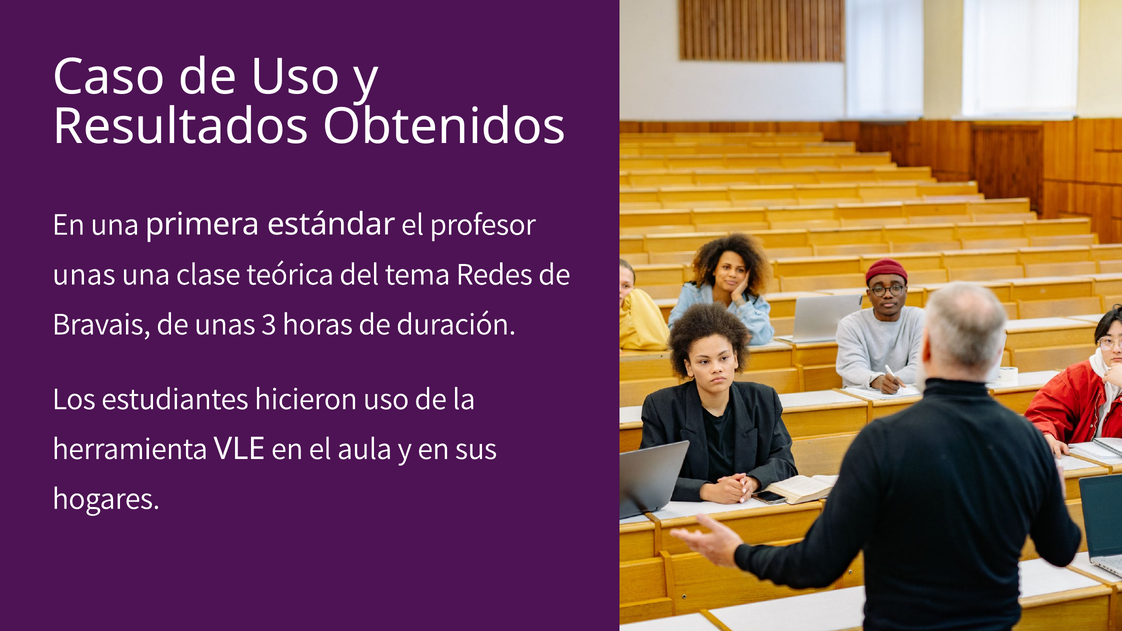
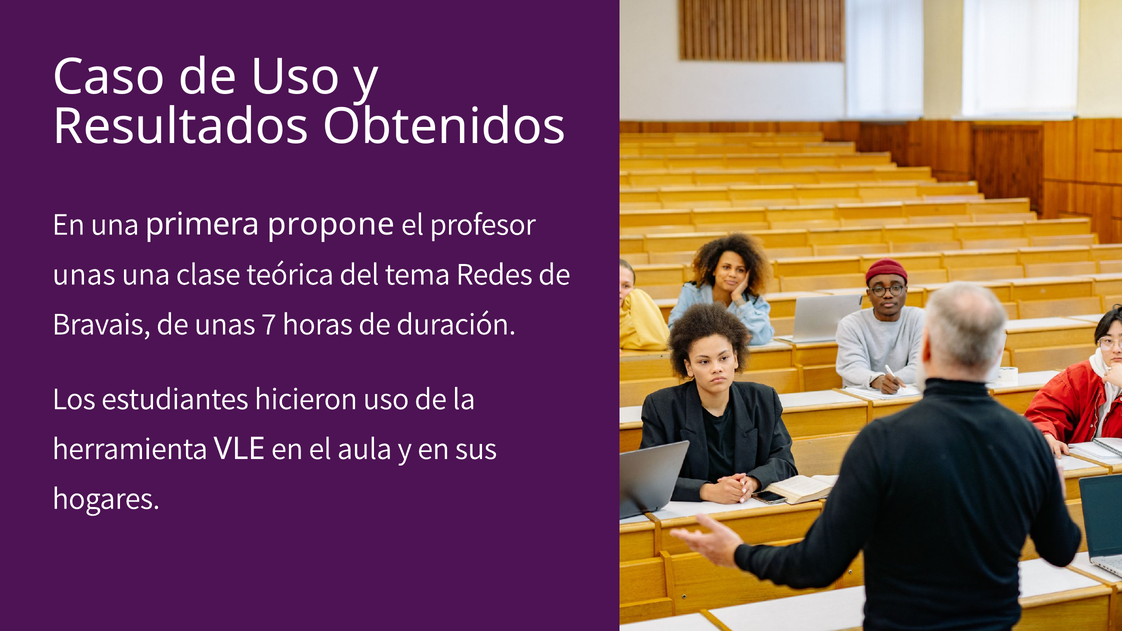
estándar: estándar -> propone (331, 224)
3: 3 -> 7 (269, 324)
